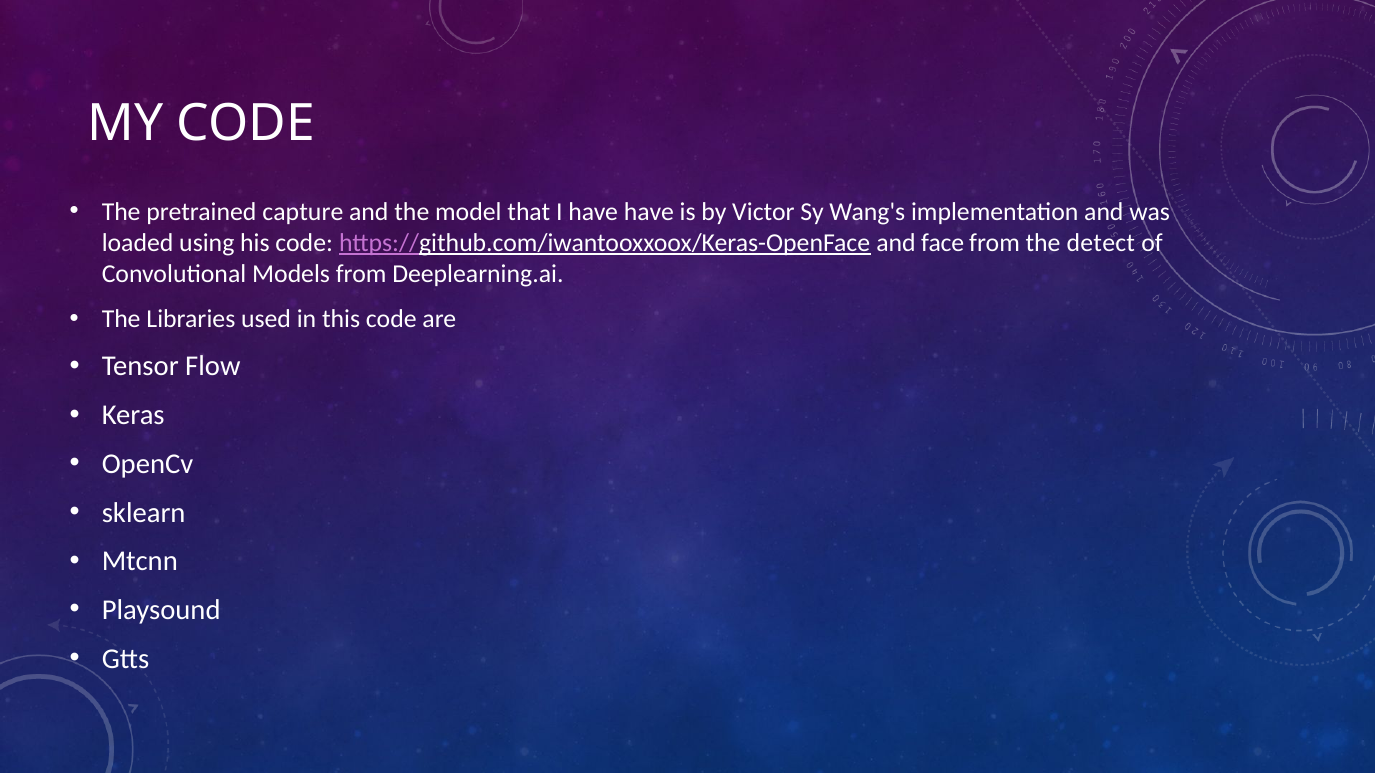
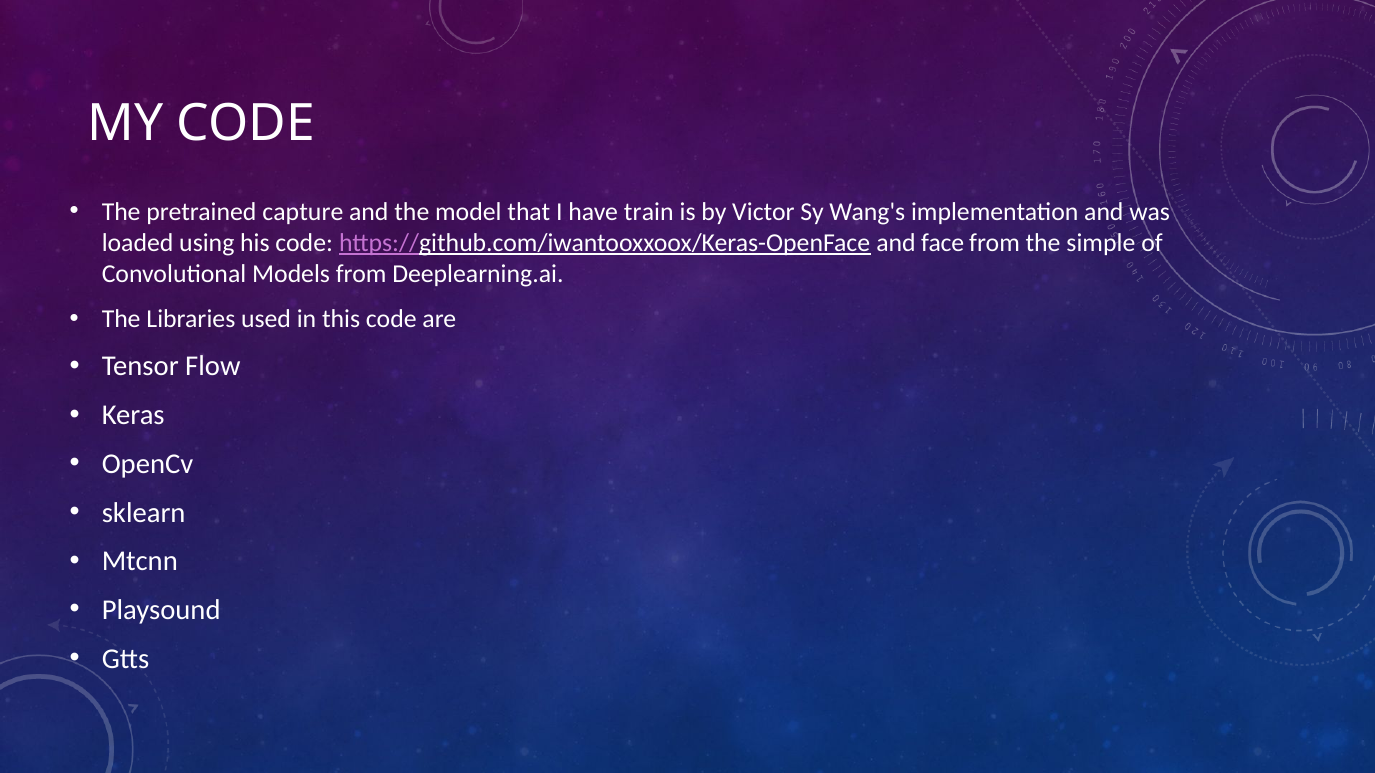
have have: have -> train (649, 212)
detect: detect -> simple (1101, 243)
